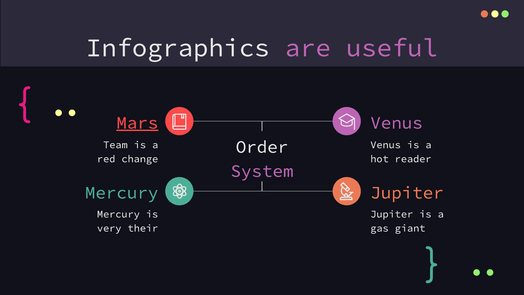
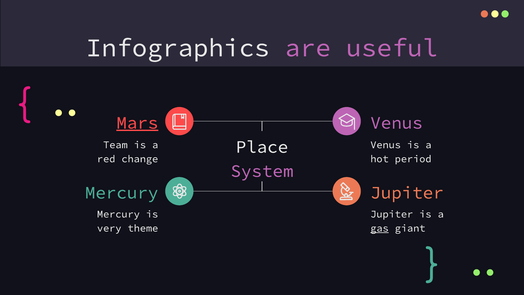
Order: Order -> Place (262, 147)
reader: reader -> period (413, 159)
their: their -> theme (143, 228)
gas underline: none -> present (379, 228)
